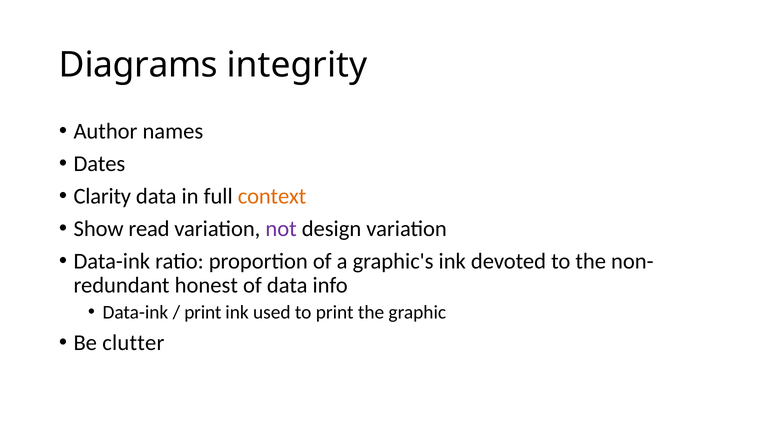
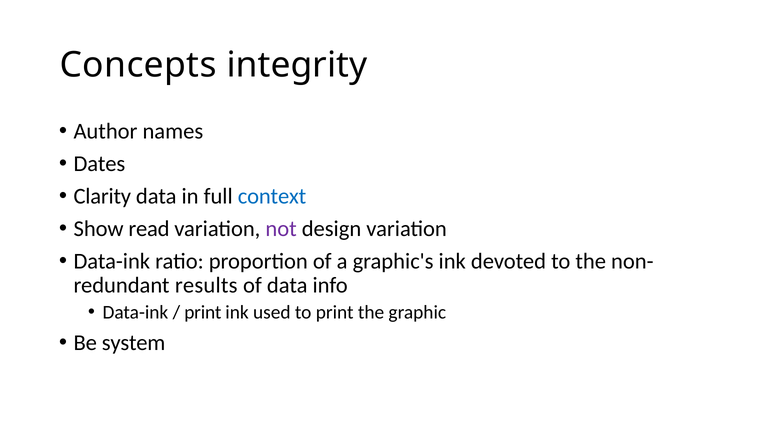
Diagrams: Diagrams -> Concepts (138, 65)
context colour: orange -> blue (272, 196)
honest: honest -> results (206, 285)
clutter: clutter -> system (134, 342)
